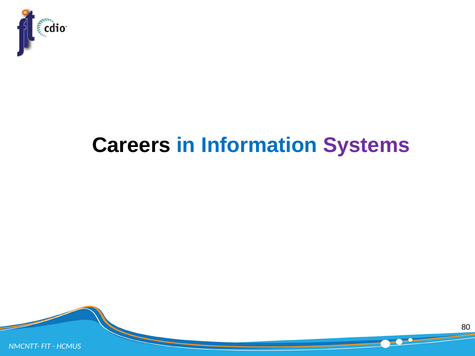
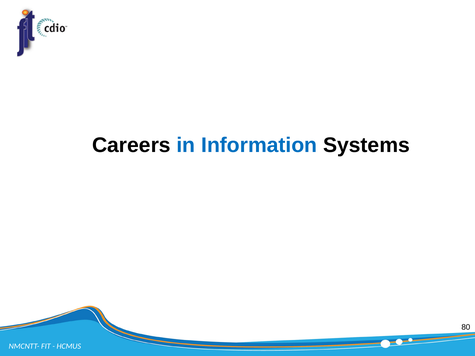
Systems colour: purple -> black (366, 145)
